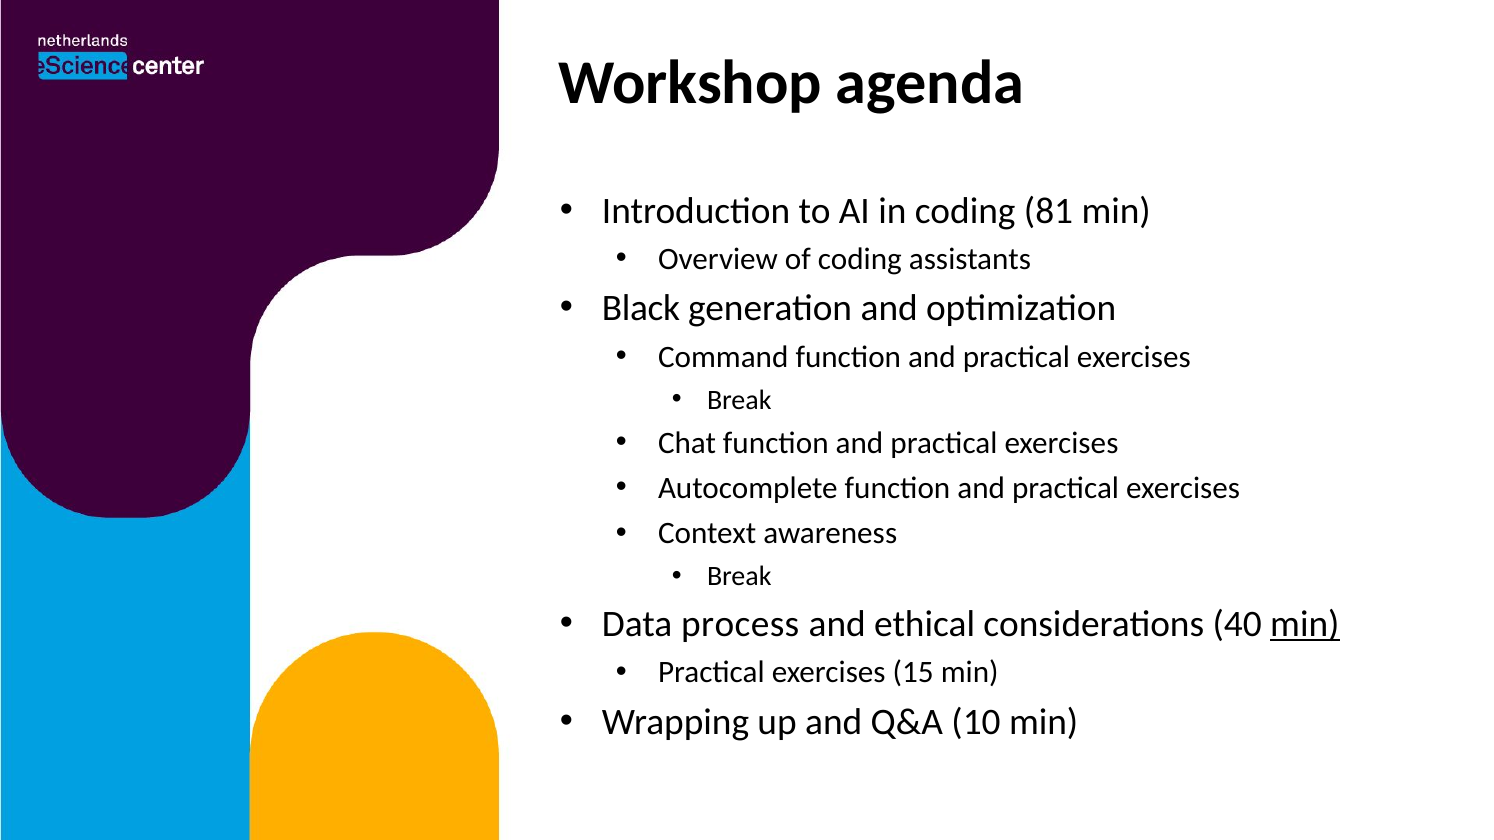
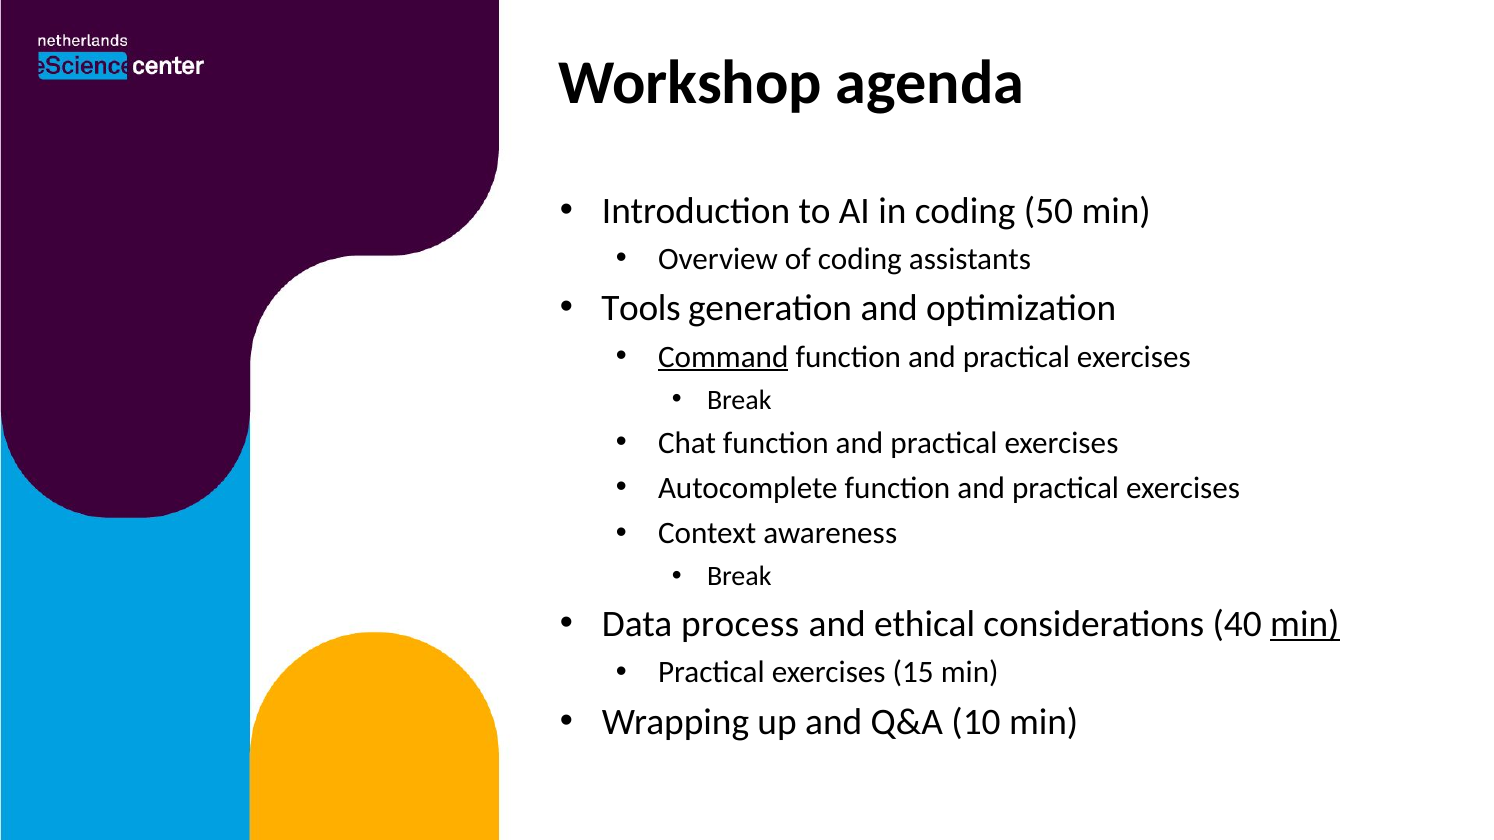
81: 81 -> 50 (1049, 211)
Black: Black -> Tools (641, 309)
Command underline: none -> present (723, 357)
